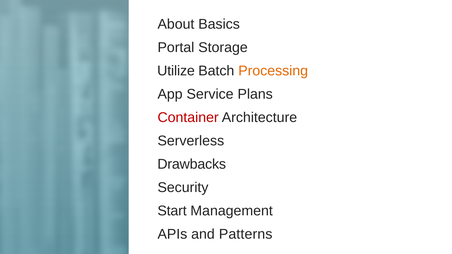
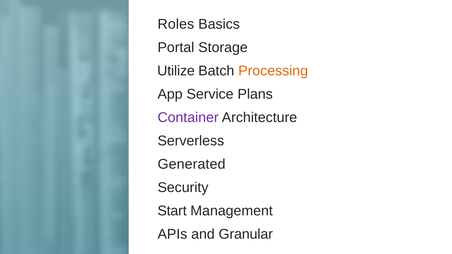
About: About -> Roles (176, 24)
Container colour: red -> purple (188, 118)
Drawbacks: Drawbacks -> Generated (192, 164)
Patterns: Patterns -> Granular (246, 234)
